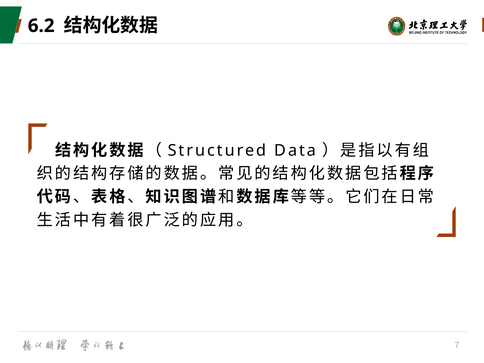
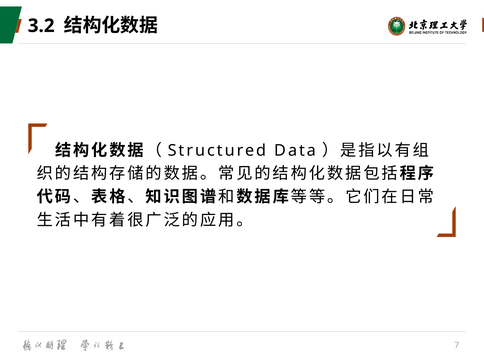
6.2: 6.2 -> 3.2 (41, 26)
